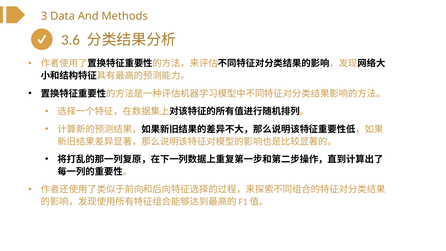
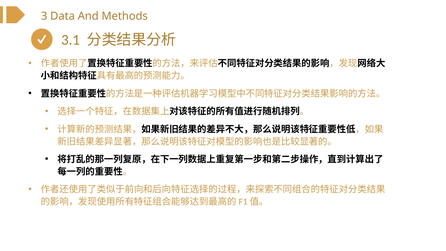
3.6: 3.6 -> 3.1 (70, 40)
